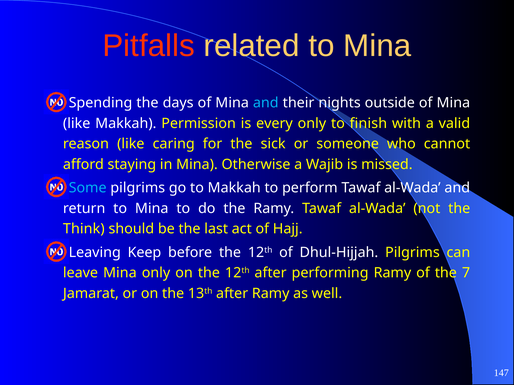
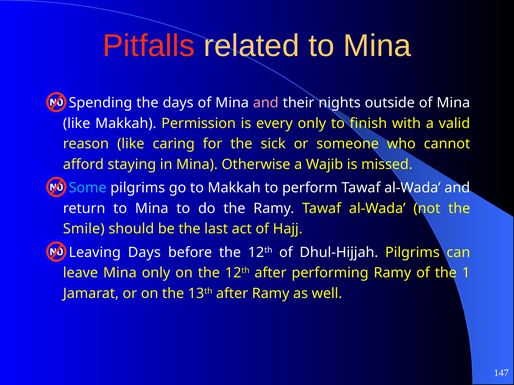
and colour: light blue -> pink (266, 103)
Think: Think -> Smile (84, 229)
Leaving Keep: Keep -> Days (144, 253)
7: 7 -> 1 (466, 273)
